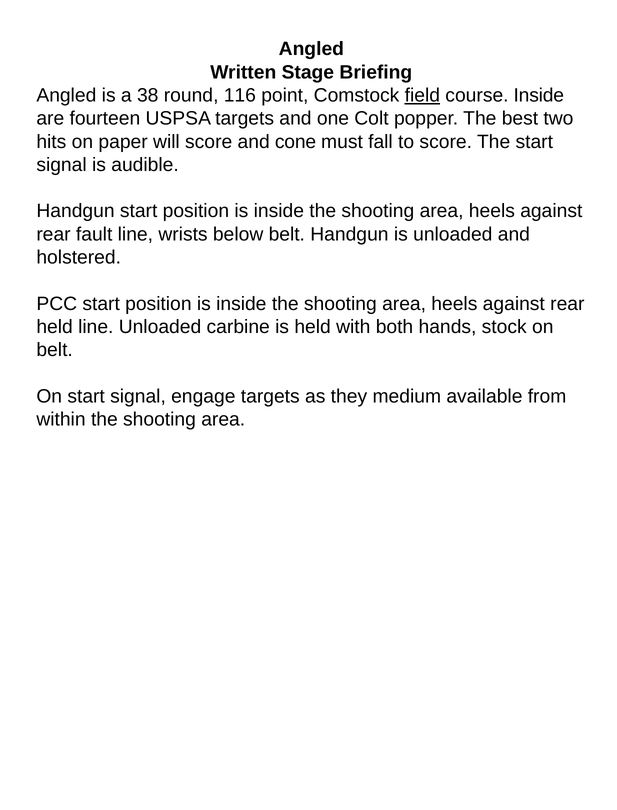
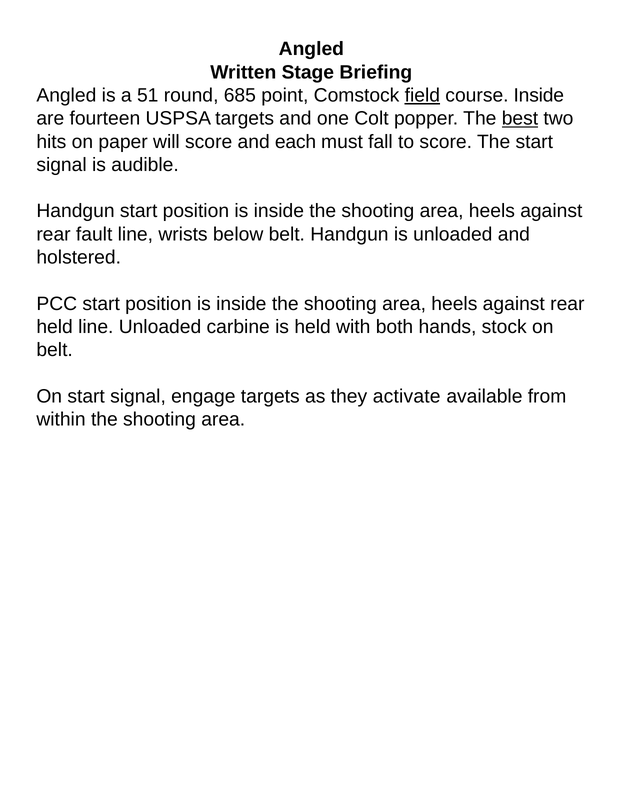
38: 38 -> 51 (148, 95)
116: 116 -> 685 (240, 95)
best underline: none -> present (520, 119)
cone: cone -> each (296, 142)
medium: medium -> activate (407, 396)
